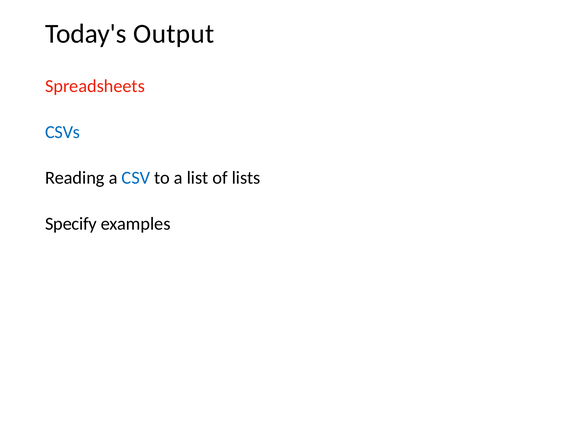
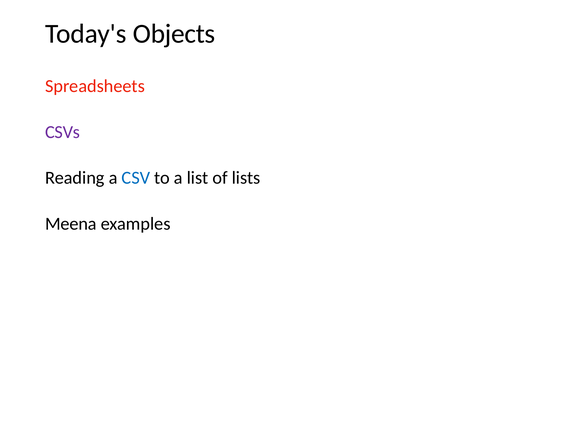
Output: Output -> Objects (174, 34)
CSVs colour: blue -> purple (63, 132)
Specify: Specify -> Meena (71, 224)
